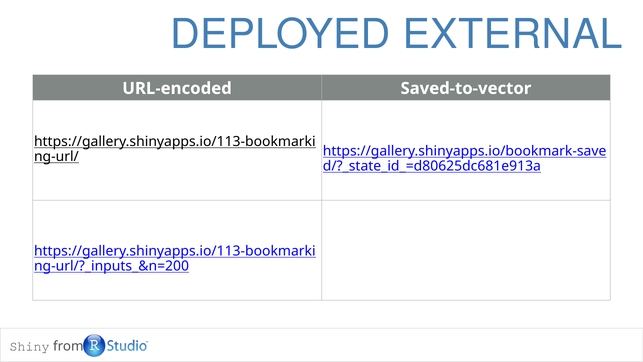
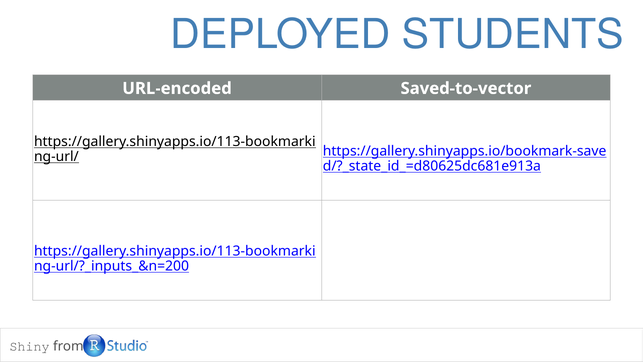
EXTERNAL: EXTERNAL -> STUDENTS (513, 35)
